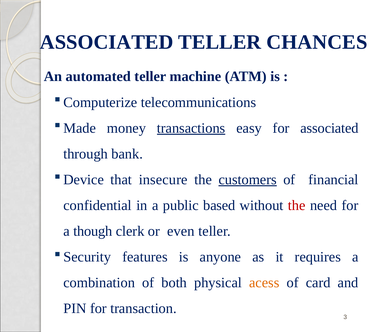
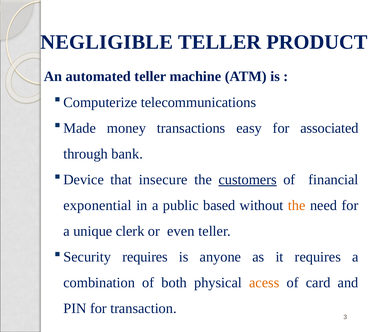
ASSOCIATED: ASSOCIATED -> NEGLIGIBLE (107, 42)
CHANCES: CHANCES -> PRODUCT (317, 42)
transactions underline: present -> none (191, 128)
confidential: confidential -> exponential (97, 205)
the colour: red -> orange (297, 205)
though: though -> unique (93, 231)
features: features -> requires (145, 257)
